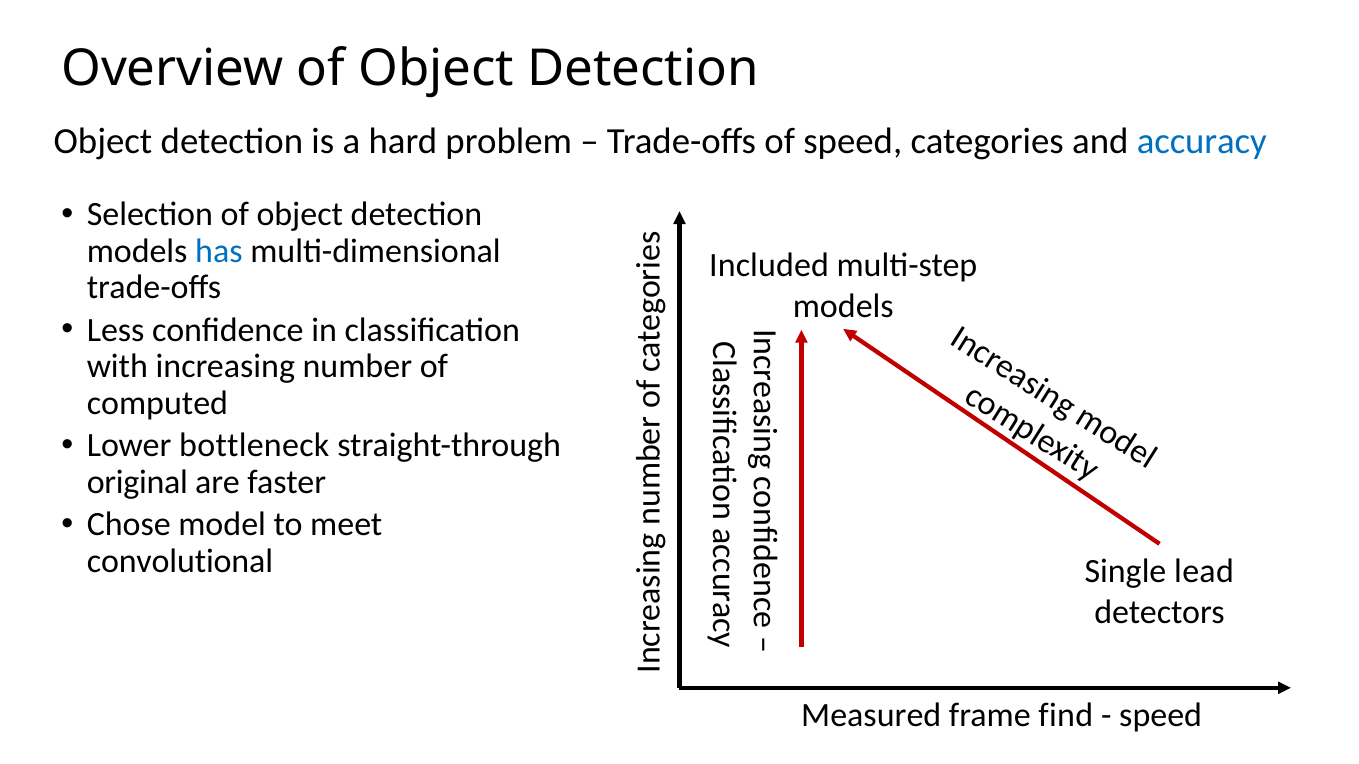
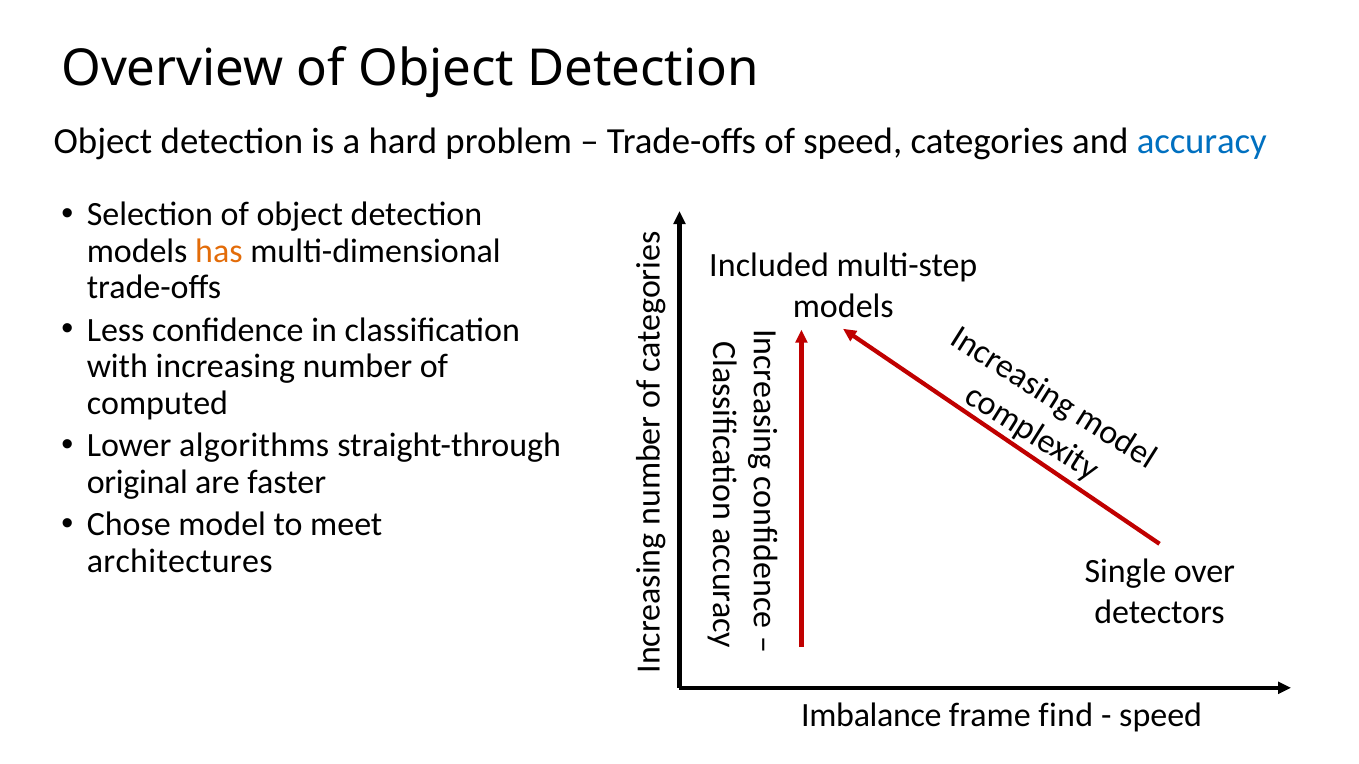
has colour: blue -> orange (219, 251)
bottleneck: bottleneck -> algorithms (254, 446)
convolutional: convolutional -> architectures (180, 562)
lead: lead -> over (1204, 572)
Measured: Measured -> Imbalance (871, 716)
